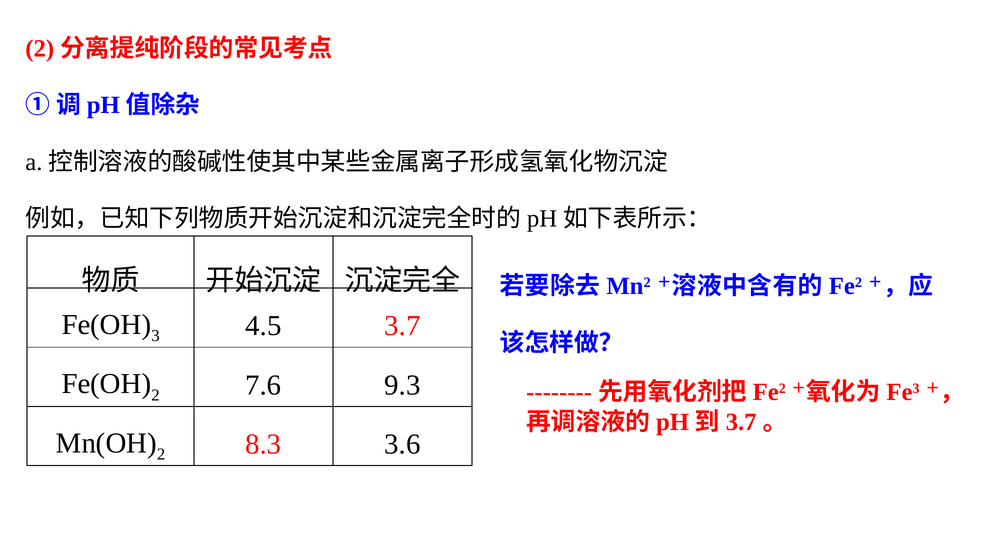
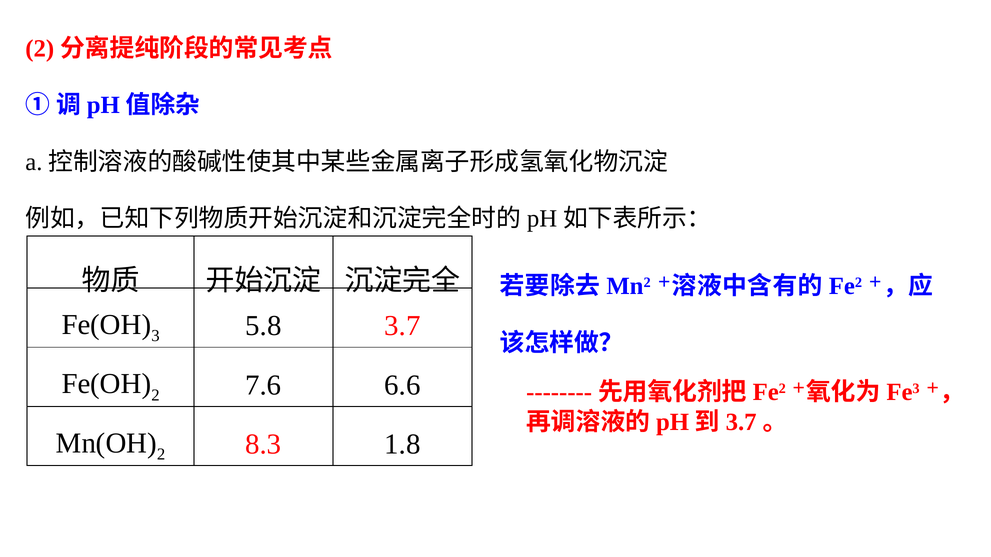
4.5: 4.5 -> 5.8 (263, 326)
9.3: 9.3 -> 6.6 (402, 385)
3.6: 3.6 -> 1.8 (402, 445)
